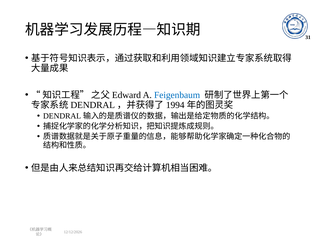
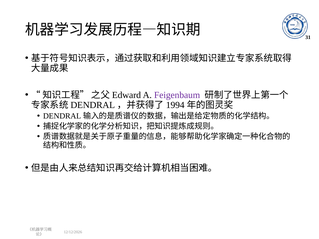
Feigenbaum colour: blue -> purple (177, 95)
